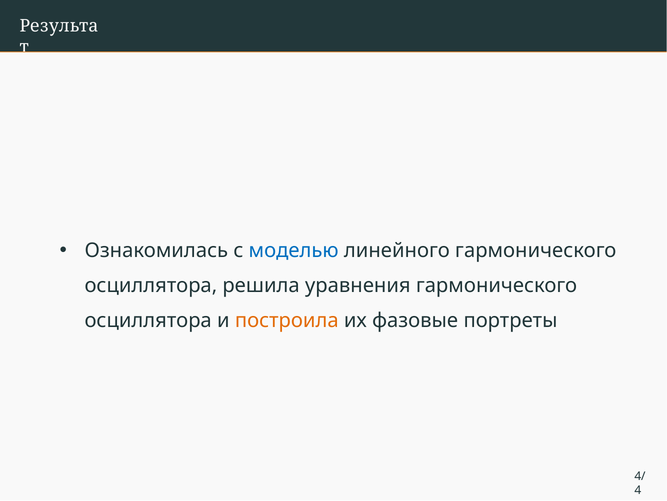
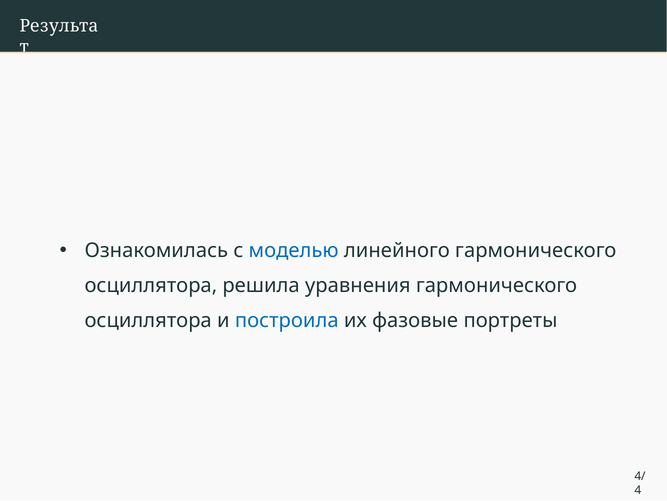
построила colour: orange -> blue (287, 321)
